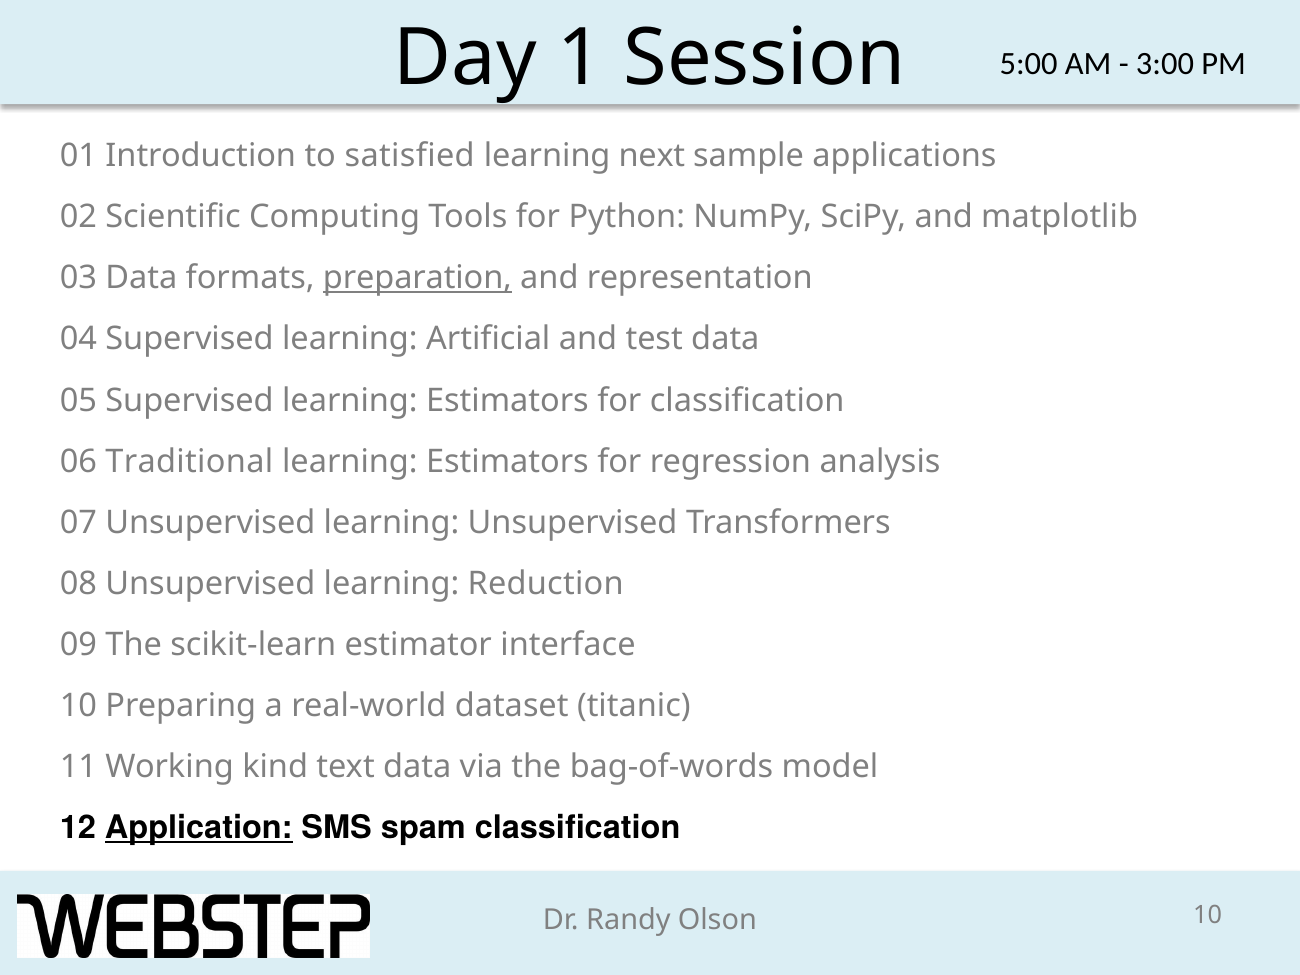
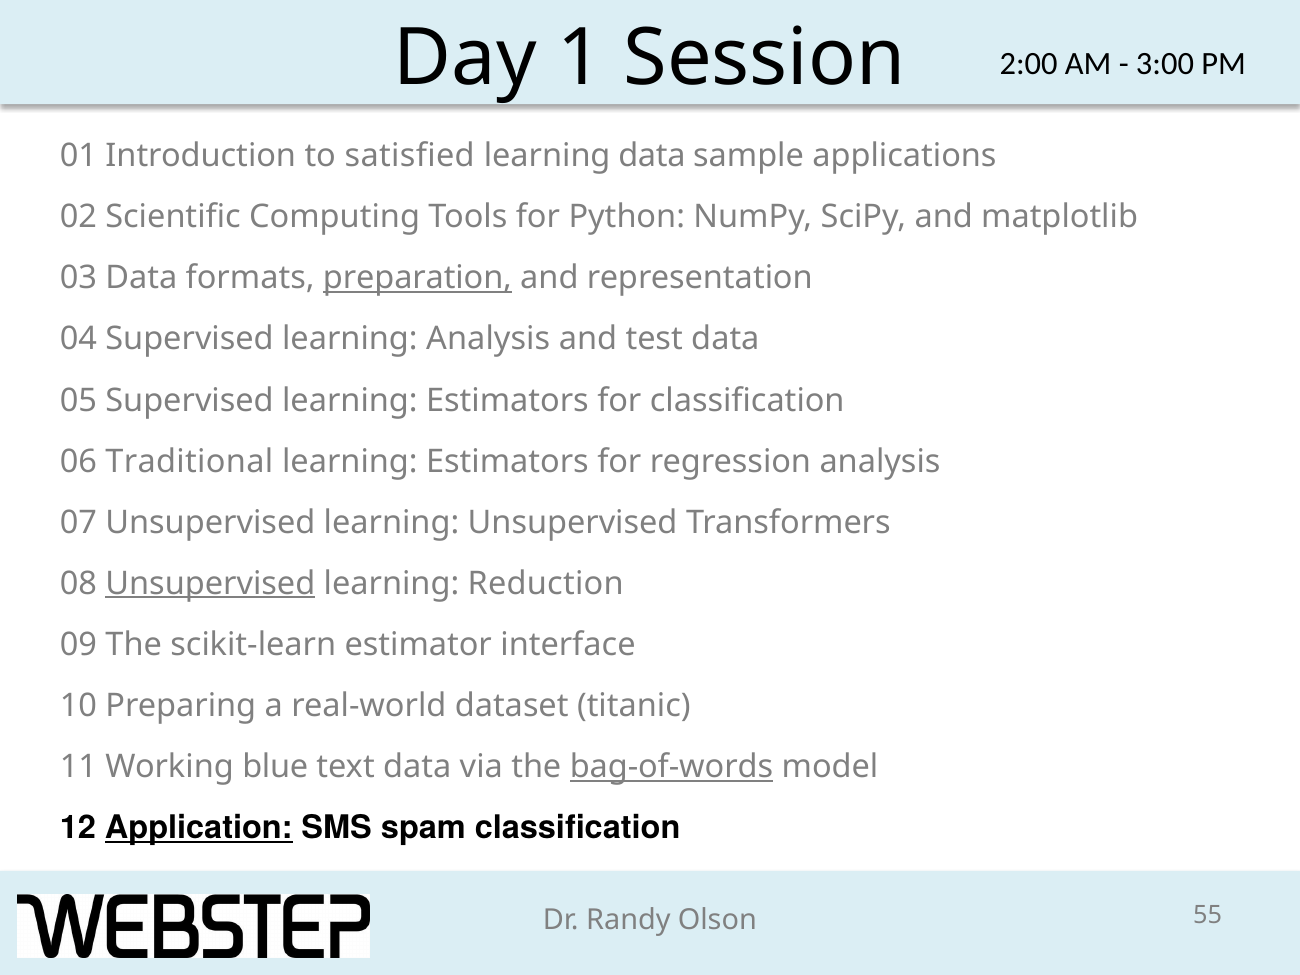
5:00: 5:00 -> 2:00 (1029, 64)
learning next: next -> data (652, 156)
learning Artificial: Artificial -> Analysis (488, 339)
Unsupervised underline: none -> present (210, 583)
kind: kind -> blue (275, 767)
bag-of-words underline: none -> present (671, 767)
10: 10 -> 55 (1208, 916)
